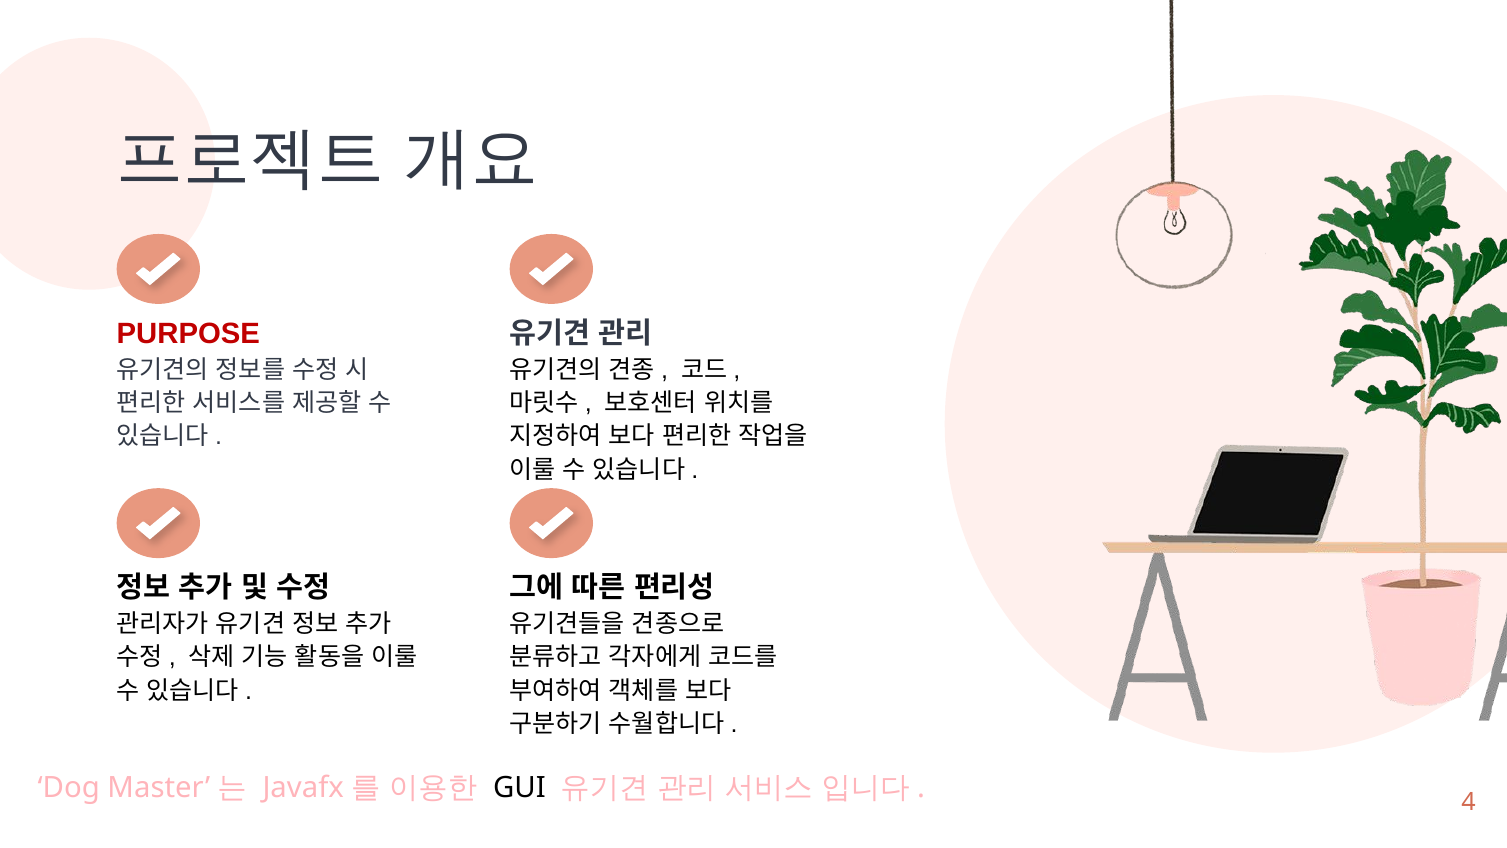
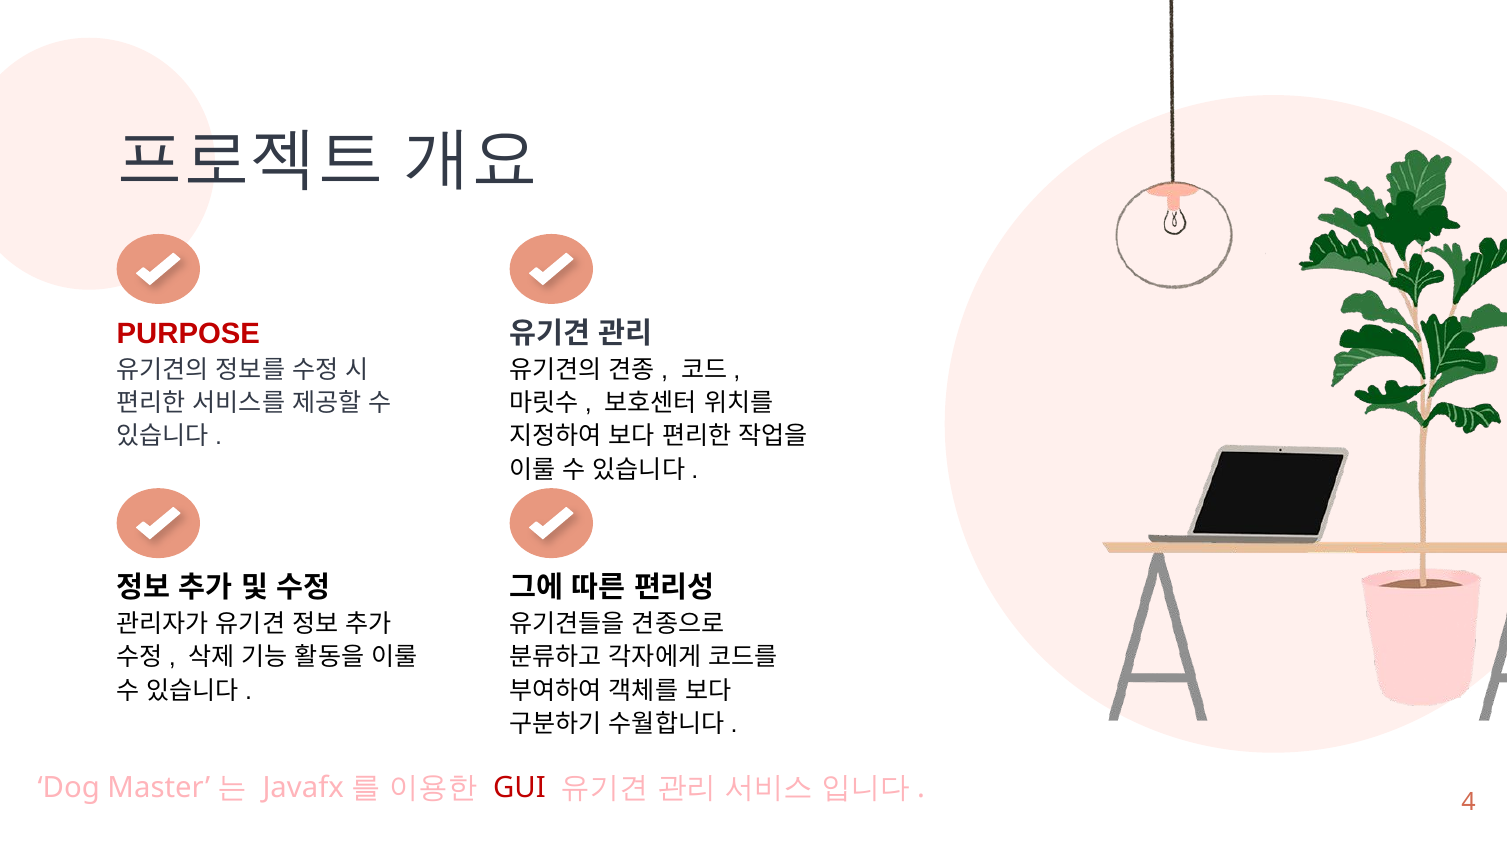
GUI colour: black -> red (519, 788)
